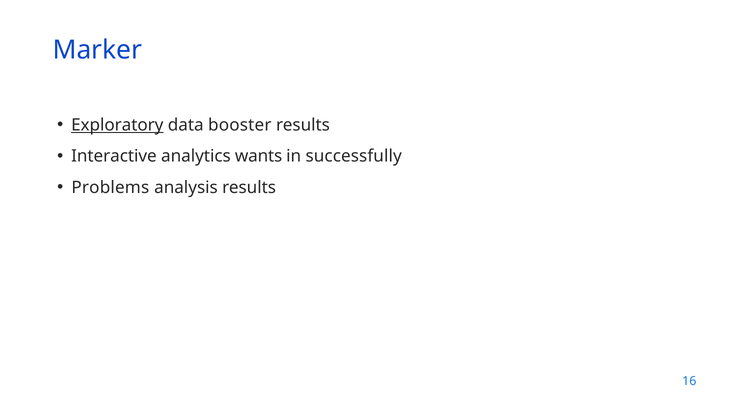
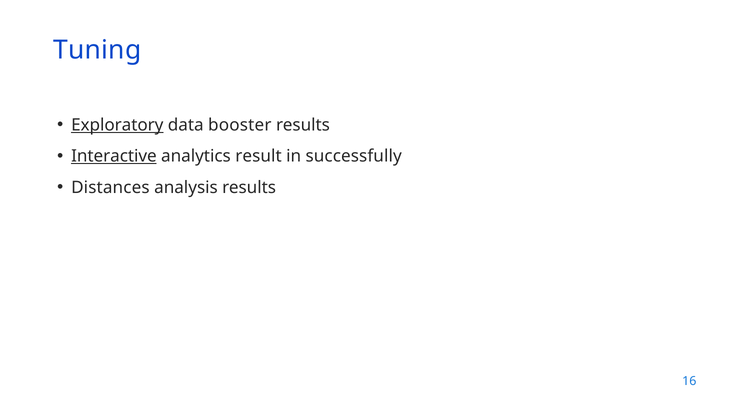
Marker: Marker -> Tuning (97, 50)
Interactive underline: none -> present (114, 156)
wants: wants -> result (258, 156)
Problems: Problems -> Distances (110, 188)
